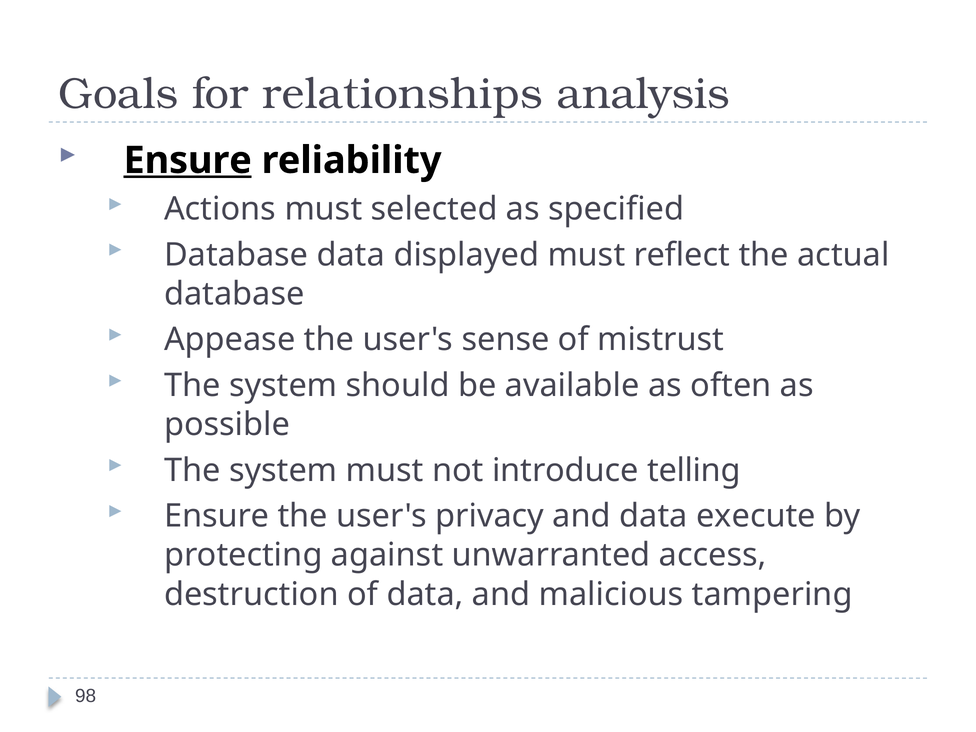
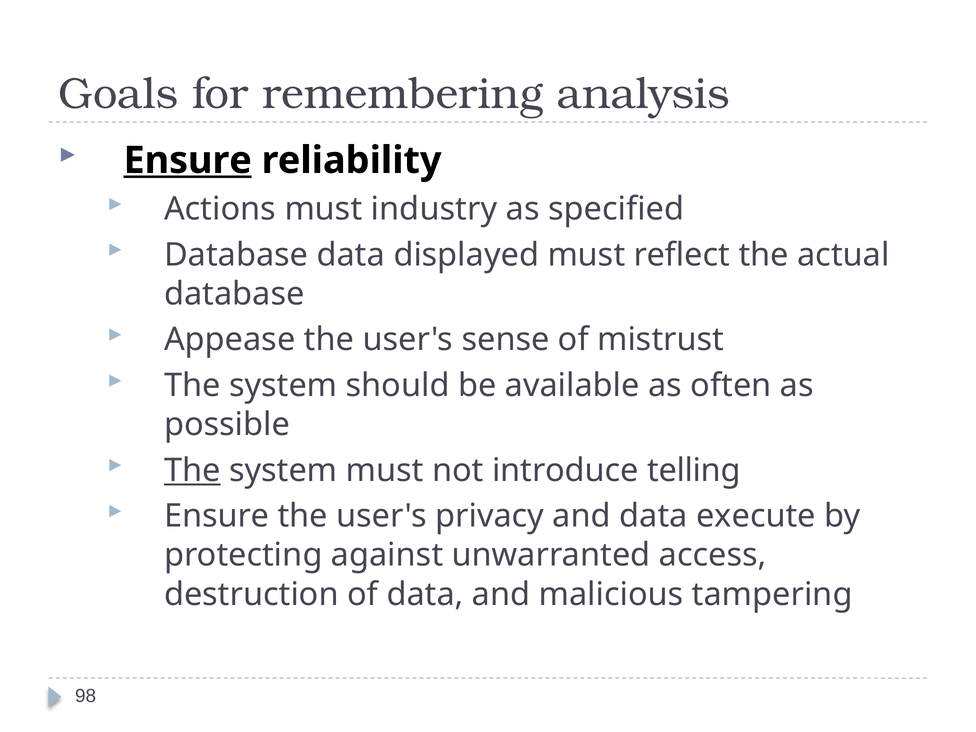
relationships: relationships -> remembering (403, 94)
selected: selected -> industry (434, 209)
The underline: none -> present (192, 470)
